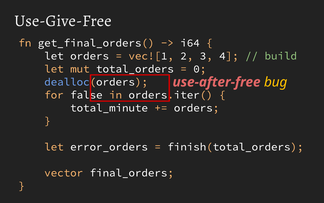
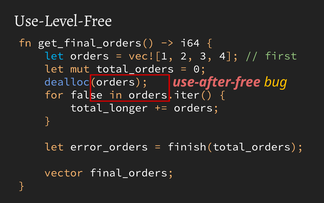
Use-Give-Free: Use-Give-Free -> Use-Level-Free (63, 21)
let colour: white -> light blue (54, 56)
build: build -> first (281, 56)
total_minute: total_minute -> total_longer (109, 108)
